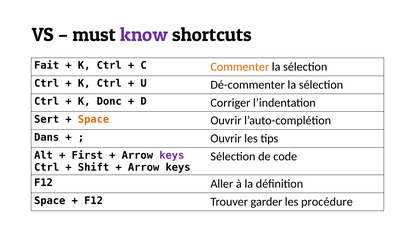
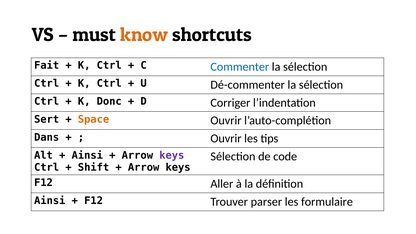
know colour: purple -> orange (144, 35)
Commenter colour: orange -> blue (240, 67)
First: First -> Ainsi (87, 155)
Space: Space -> Ainsi (50, 201)
garder: garder -> parser (266, 202)
procédure: procédure -> formulaire (327, 202)
